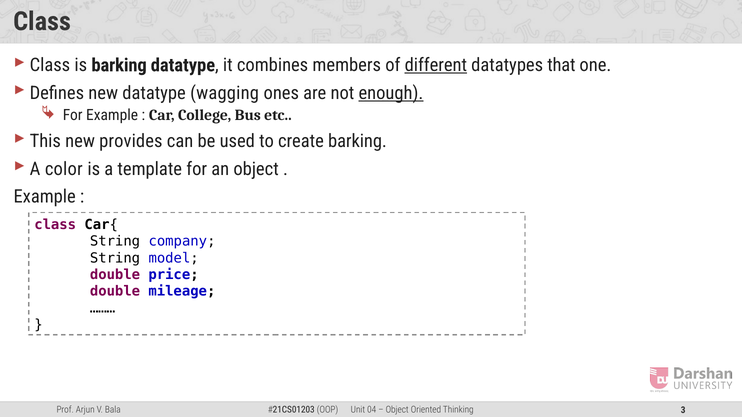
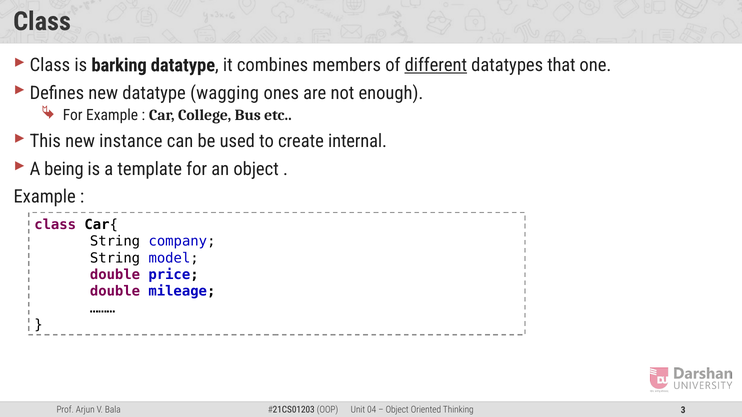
enough underline: present -> none (391, 93)
provides: provides -> instance (131, 141)
create barking: barking -> internal (358, 141)
color: color -> being (64, 169)
